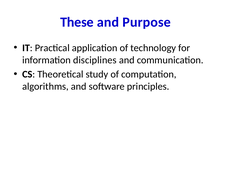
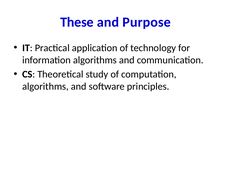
information disciplines: disciplines -> algorithms (95, 60)
